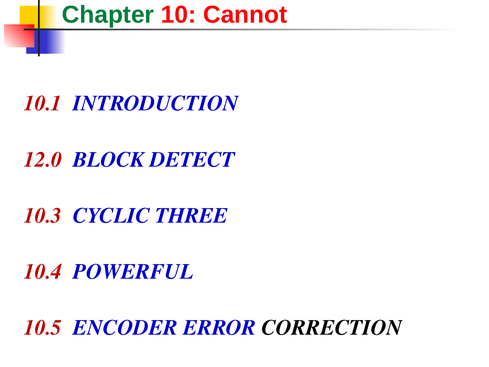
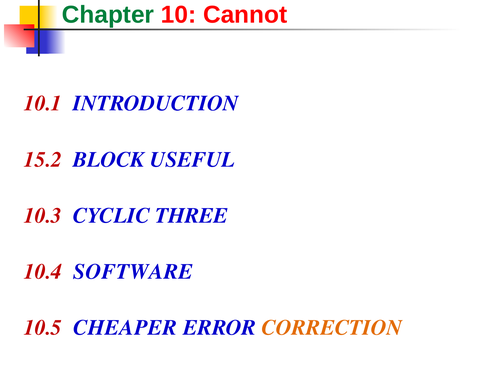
12.0: 12.0 -> 15.2 (43, 159)
DETECT: DETECT -> USEFUL (192, 159)
POWERFUL: POWERFUL -> SOFTWARE (133, 271)
ENCODER: ENCODER -> CHEAPER (125, 328)
CORRECTION colour: black -> orange (332, 328)
